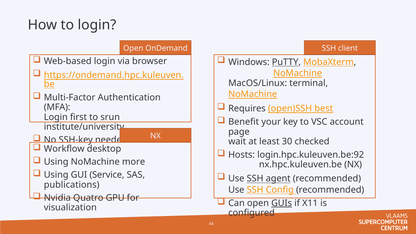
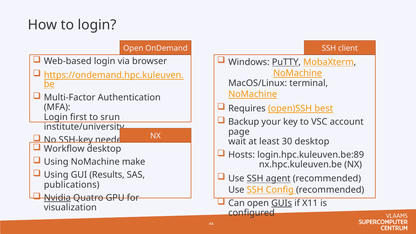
Benefit: Benefit -> Backup (244, 122)
30 checked: checked -> desktop (312, 142)
login.hpc.kuleuven.be:92: login.hpc.kuleuven.be:92 -> login.hpc.kuleuven.be:89 (311, 155)
more: more -> make (134, 162)
Service: Service -> Results (107, 175)
Nvidia underline: none -> present (57, 198)
